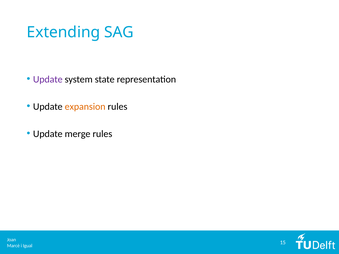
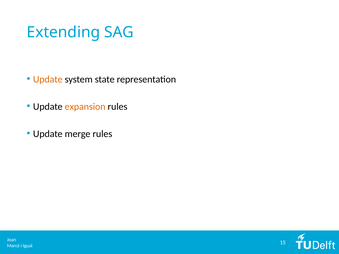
Update colour: purple -> orange (48, 79)
